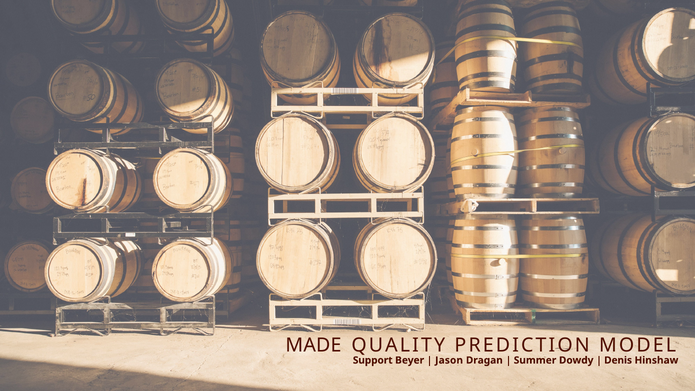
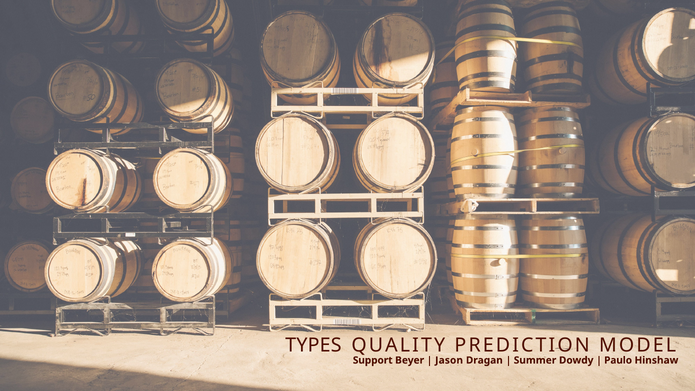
MADE: MADE -> TYPES (313, 345)
Denis: Denis -> Paulo (618, 360)
